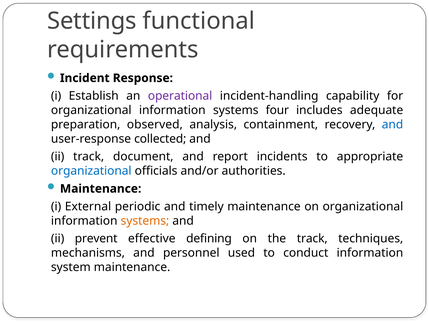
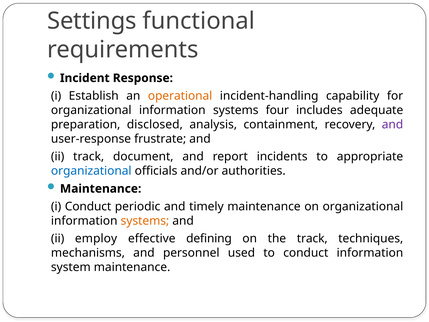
operational colour: purple -> orange (180, 96)
observed: observed -> disclosed (155, 124)
and colour: blue -> purple (392, 124)
collected: collected -> frustrate (160, 139)
i External: External -> Conduct (88, 206)
prevent: prevent -> employ (96, 238)
